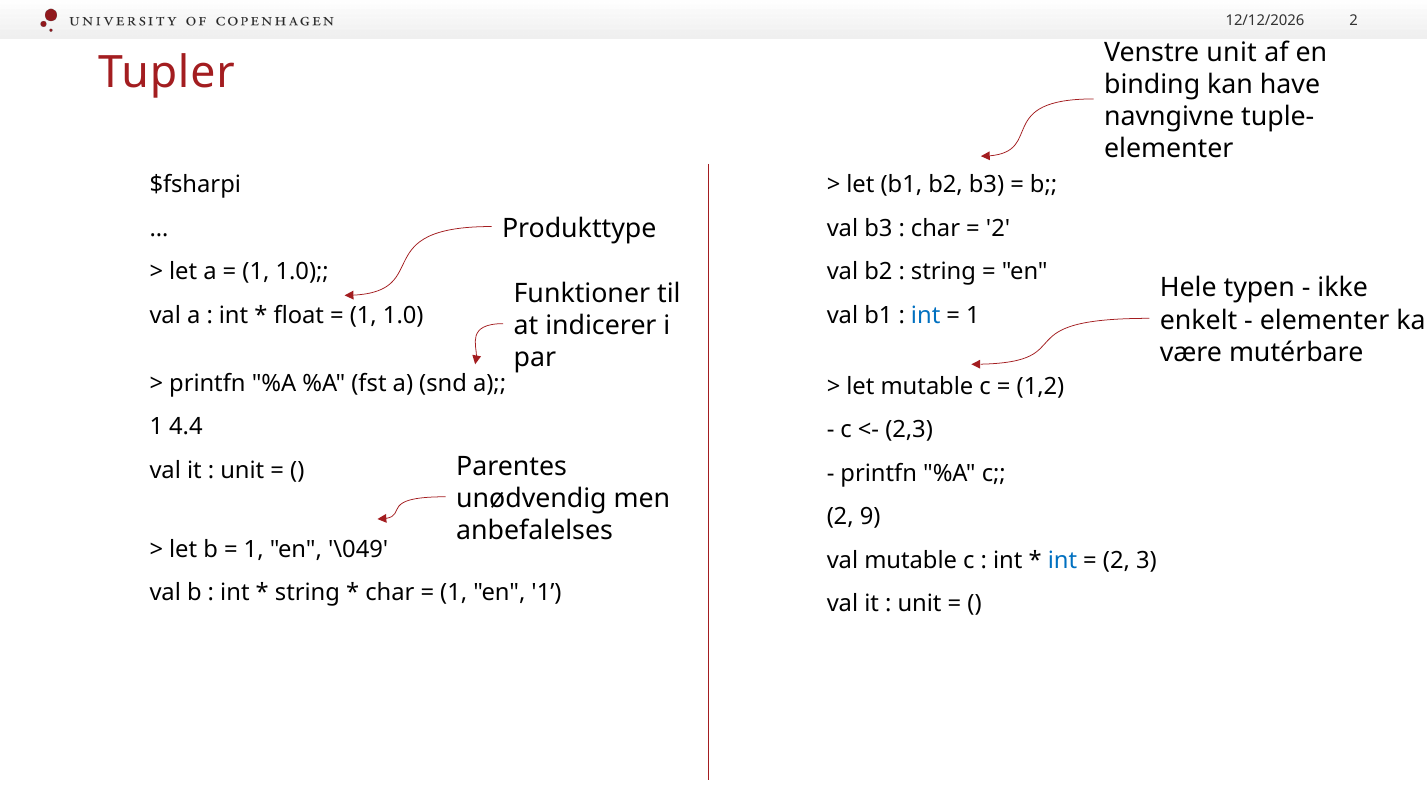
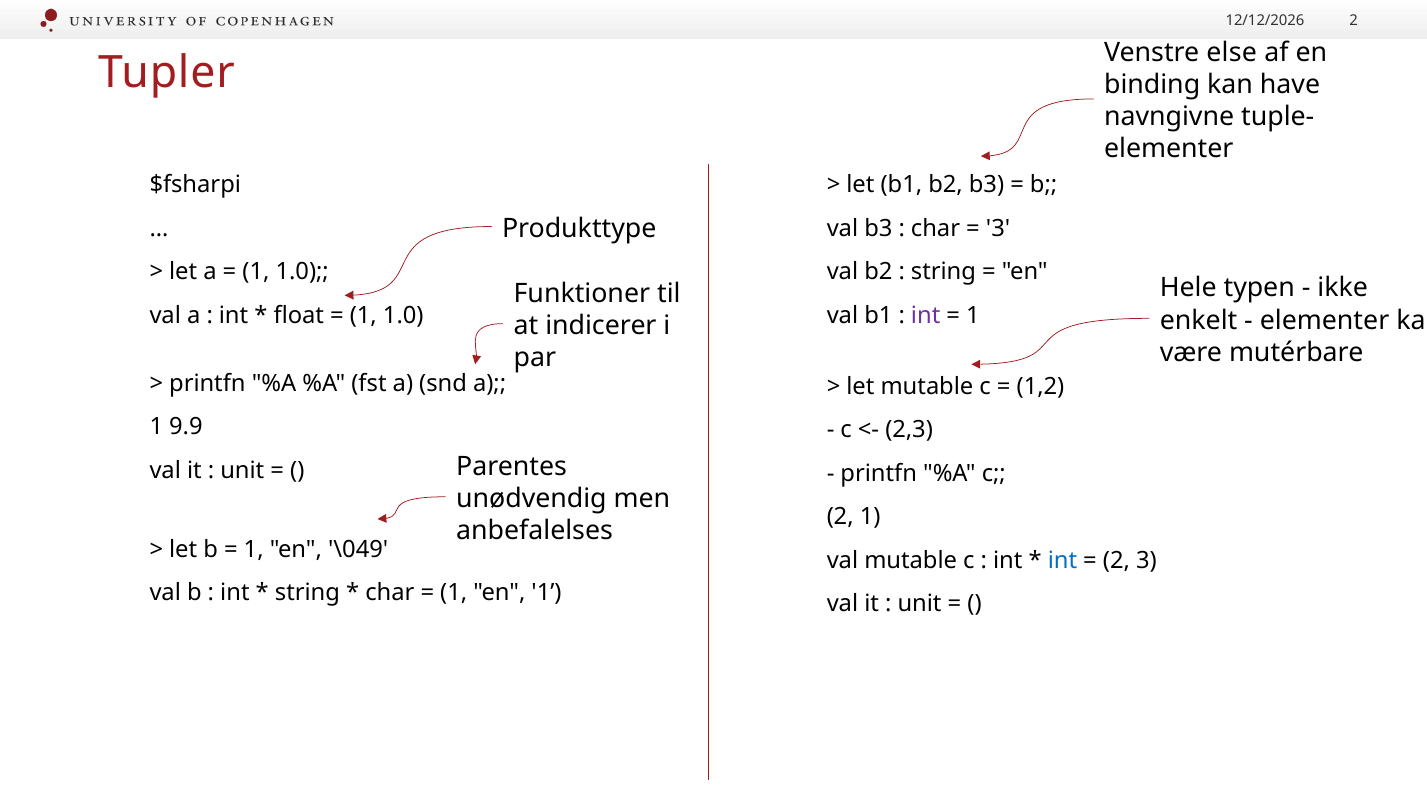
Venstre unit: unit -> else (1232, 53)
2: 2 -> 3 (998, 228)
int colour: blue -> purple (926, 315)
4.4: 4.4 -> 9.9 (186, 427)
2 9: 9 -> 1 (870, 517)
